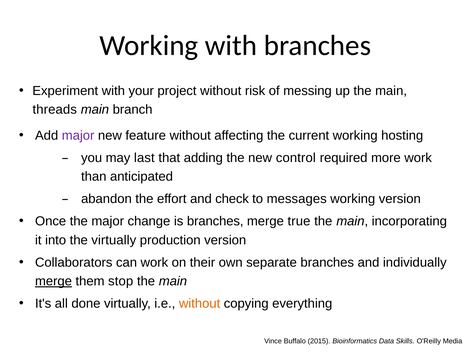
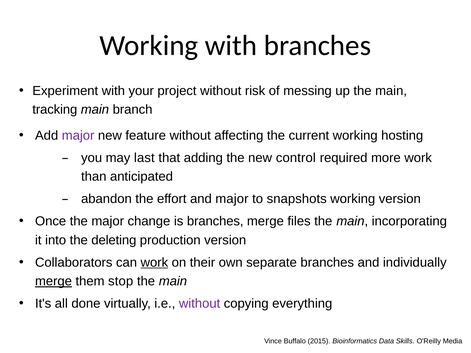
threads: threads -> tracking (55, 110)
and check: check -> major (232, 199)
messages: messages -> snapshots (297, 199)
true: true -> files (299, 221)
the virtually: virtually -> deleting (114, 240)
work underline: none -> present (154, 263)
without colour: orange -> purple (200, 304)
